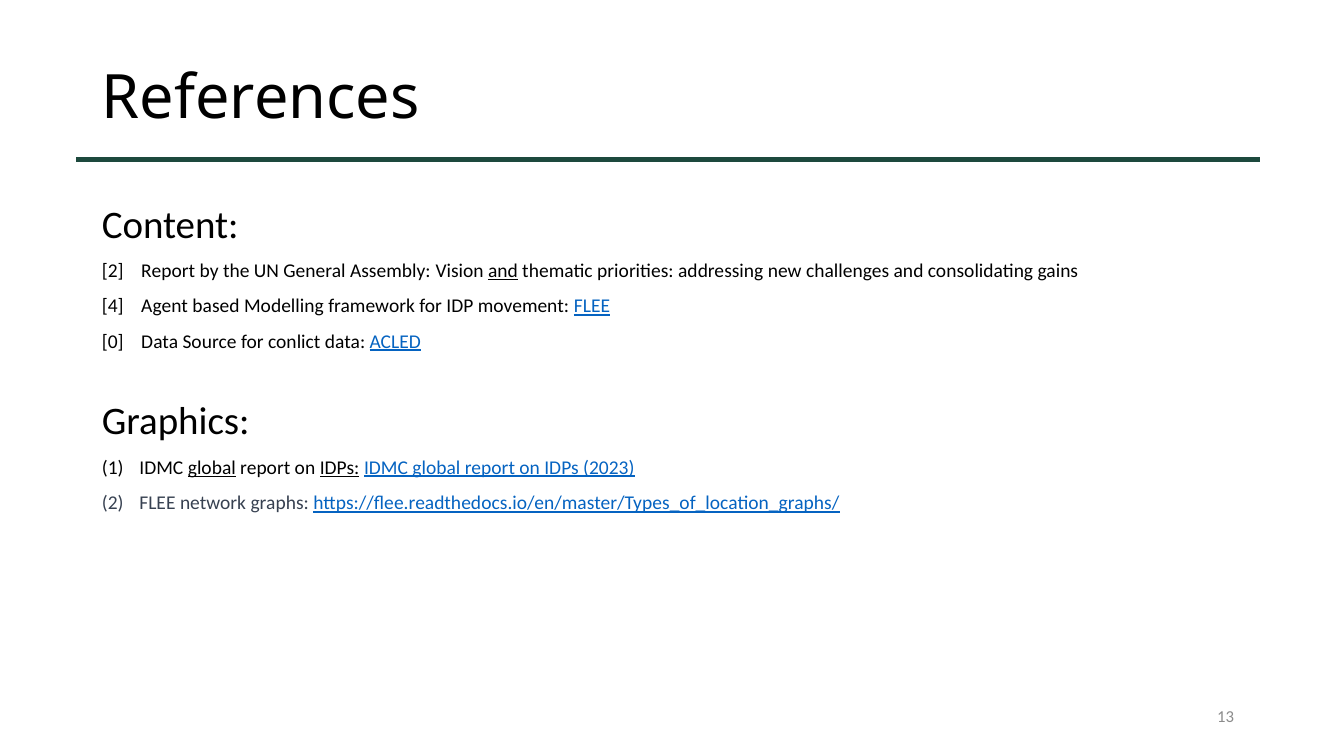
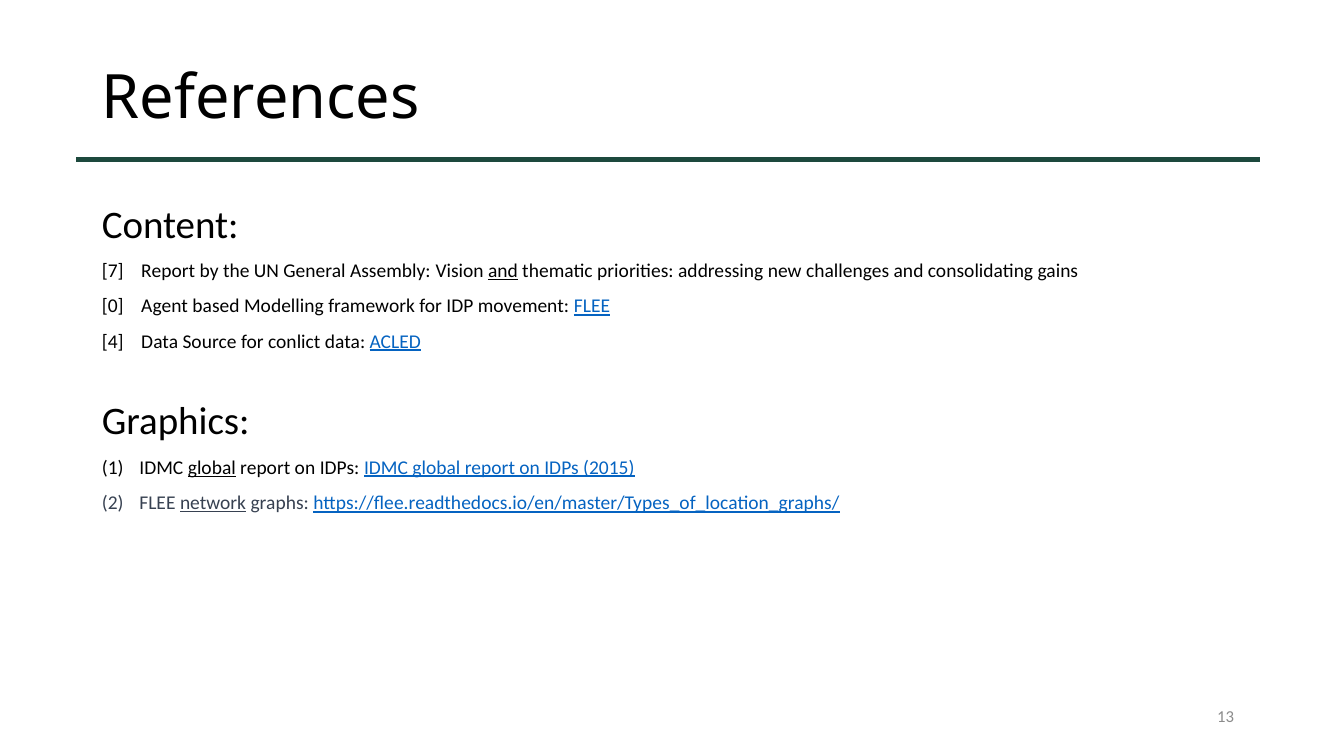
2: 2 -> 7 (113, 271)
4: 4 -> 0 (113, 307)
0: 0 -> 4 (113, 342)
IDPs underline: present -> none (340, 468)
2023: 2023 -> 2015 (609, 468)
network underline: none -> present (213, 503)
